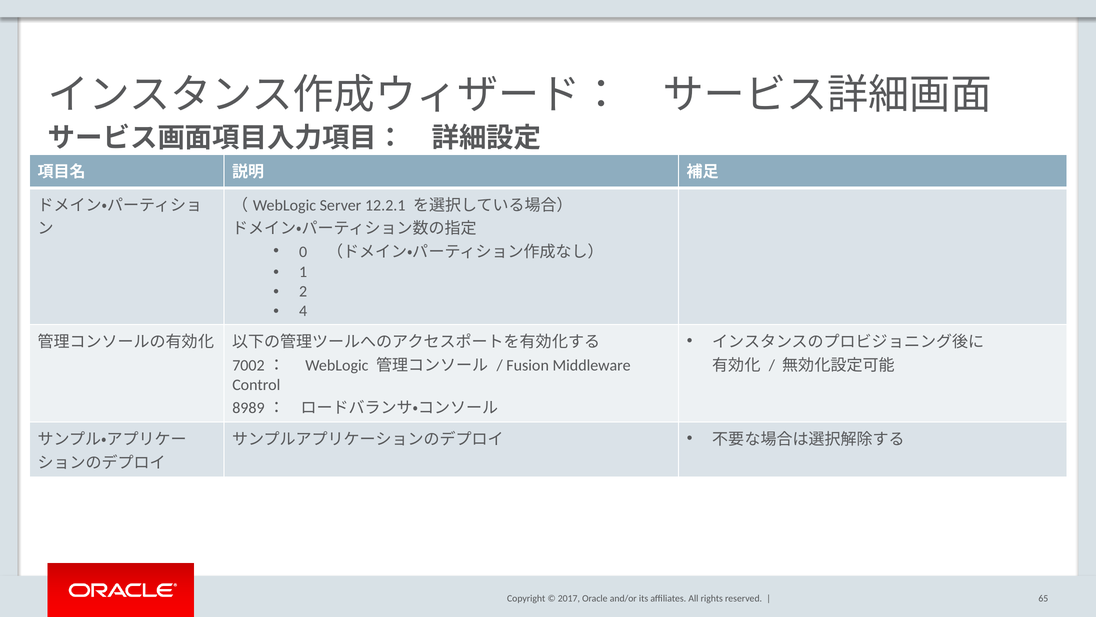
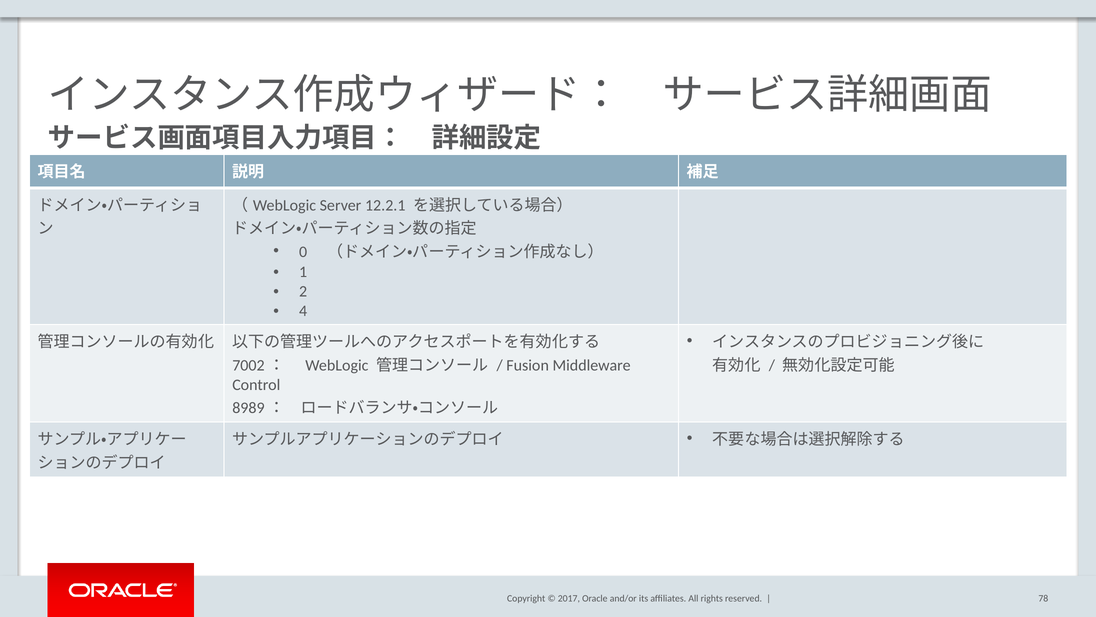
65: 65 -> 78 (1043, 598)
